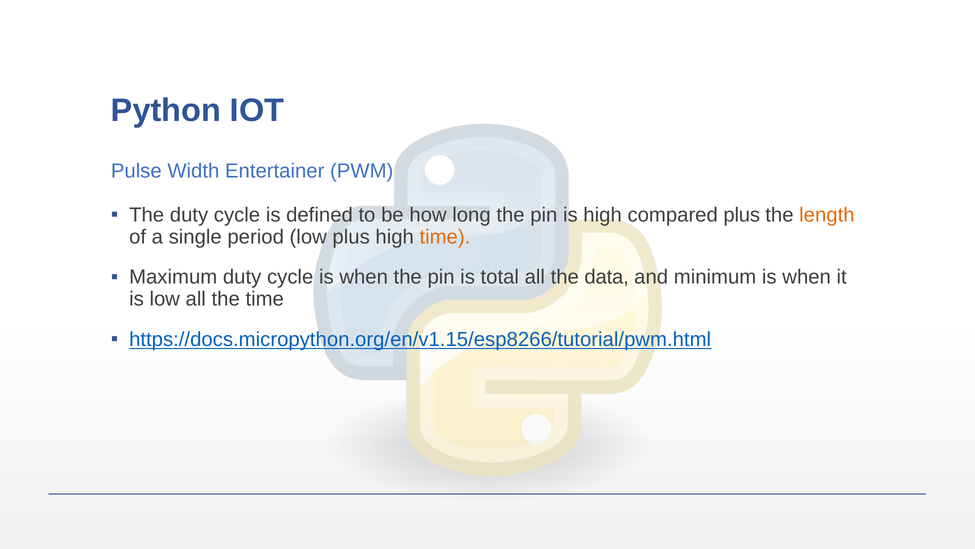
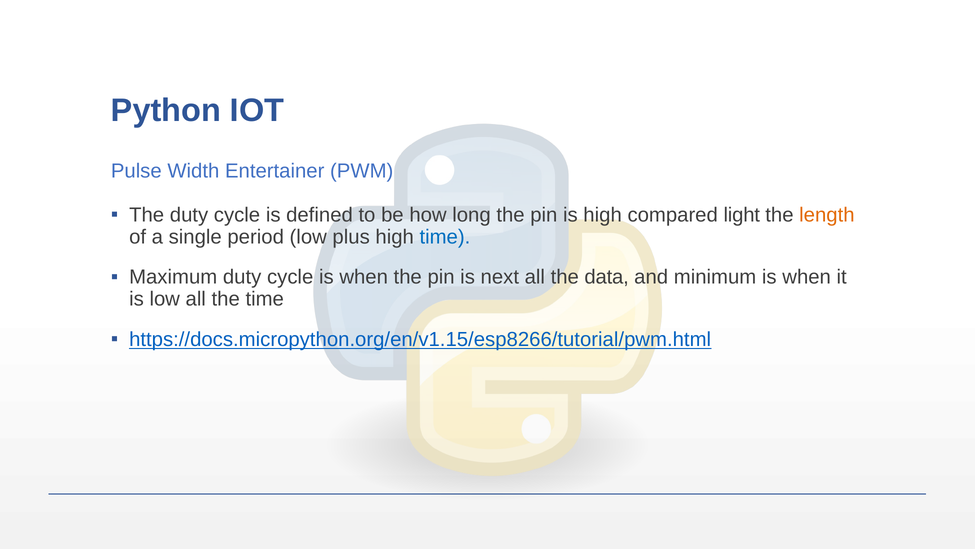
compared plus: plus -> light (742, 215)
time colour: orange -> blue (445, 237)
total: total -> next (500, 277)
